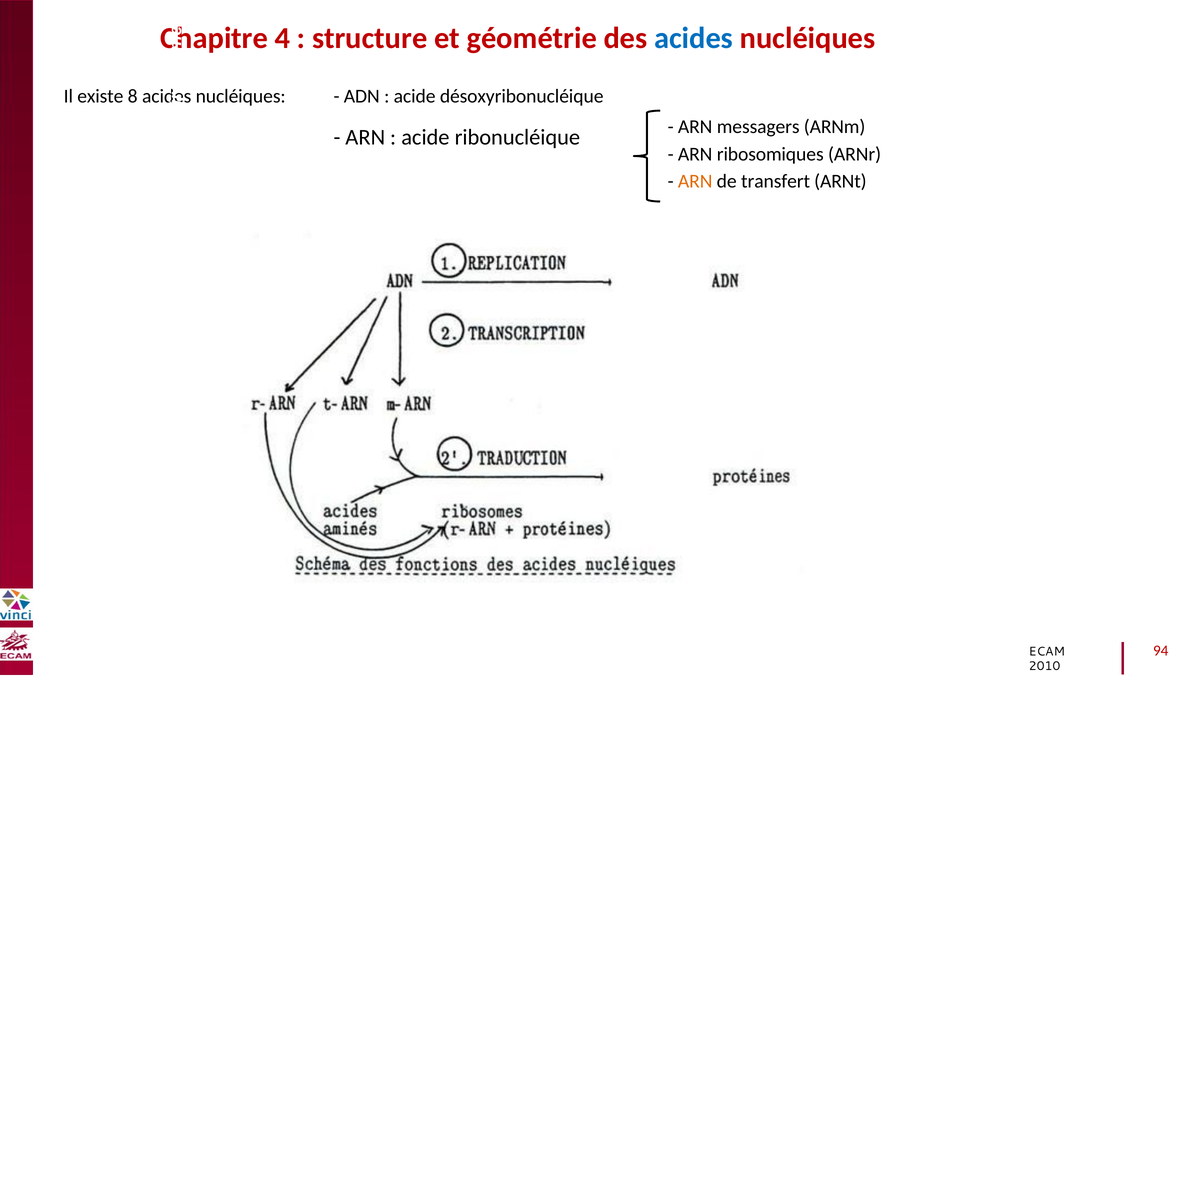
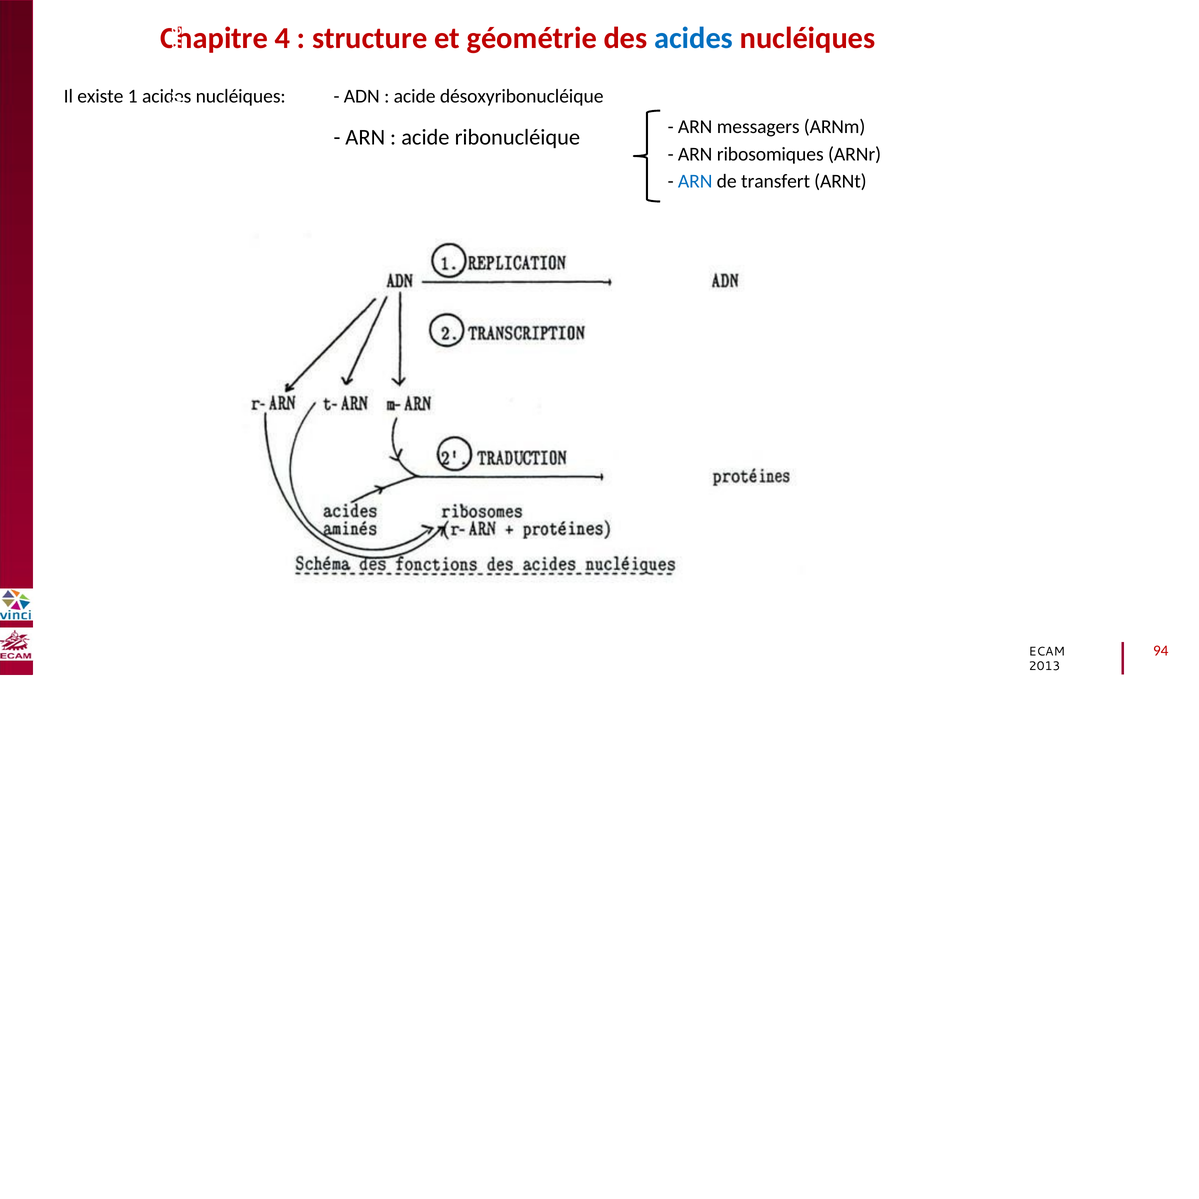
8: 8 -> 1 (133, 96)
ARN colour: orange -> blue (695, 181)
2010: 2010 -> 2013 (1045, 666)
